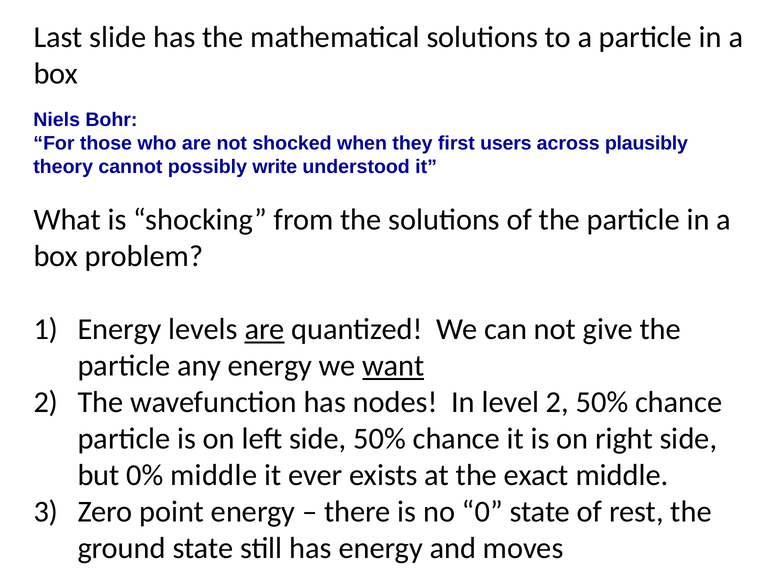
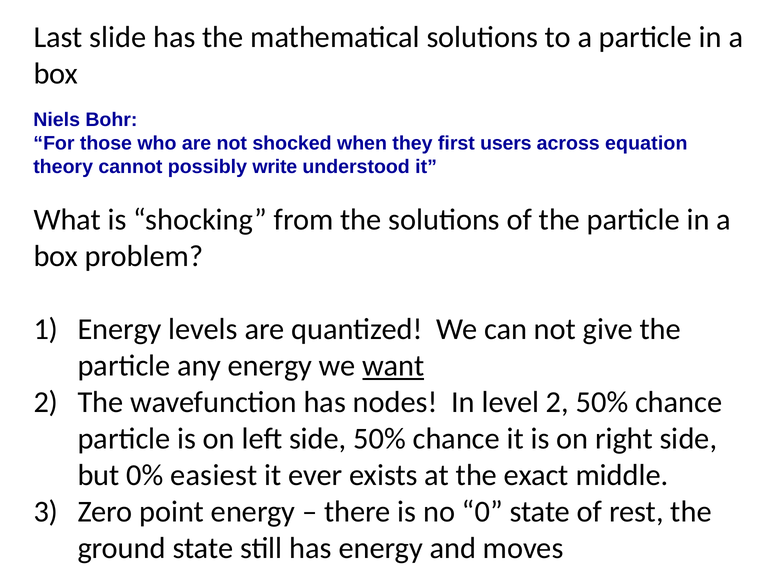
plausibly: plausibly -> equation (646, 143)
are underline: present -> none (265, 330)
0% middle: middle -> easiest (214, 476)
